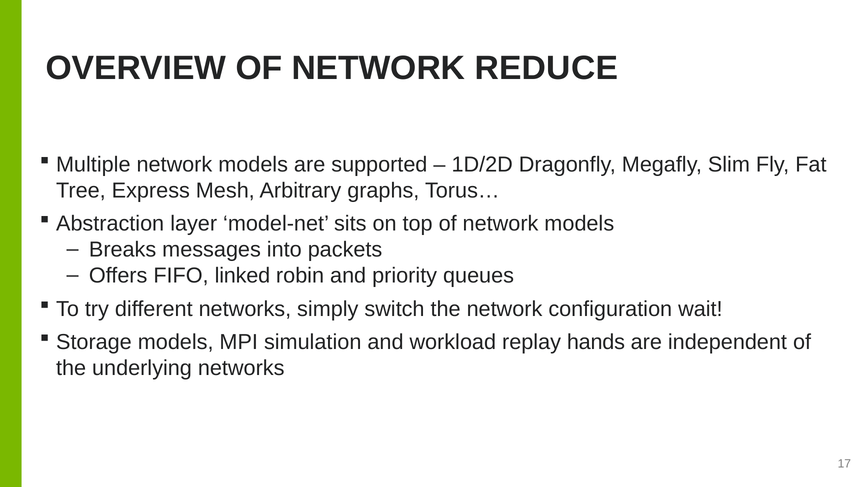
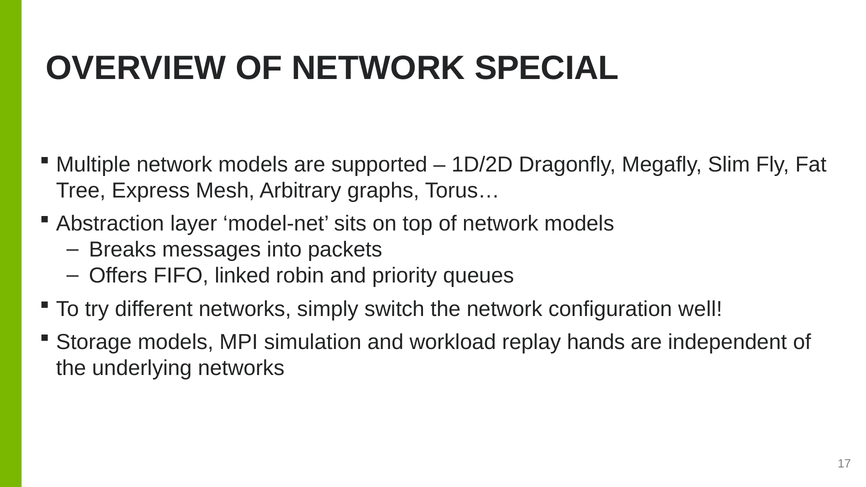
REDUCE: REDUCE -> SPECIAL (547, 68)
wait: wait -> well (700, 309)
